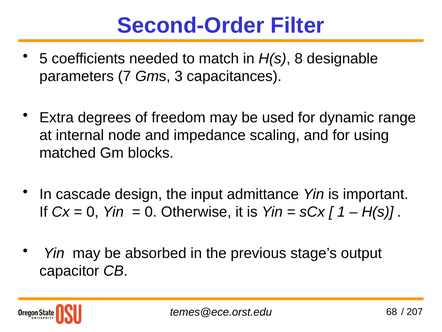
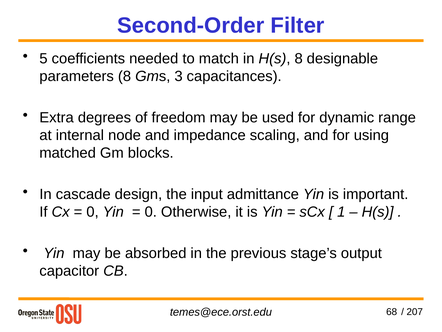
parameters 7: 7 -> 8 (125, 76)
